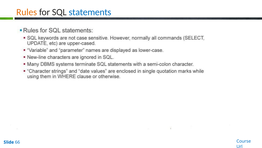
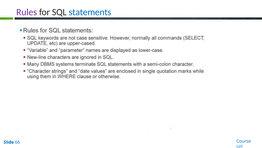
Rules colour: orange -> purple (27, 12)
